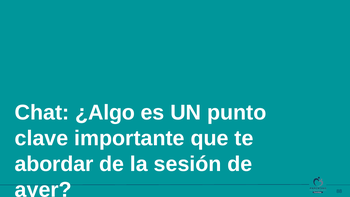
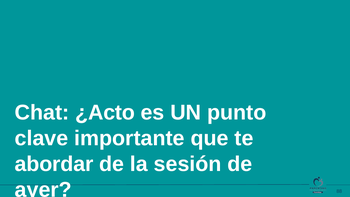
¿Algo: ¿Algo -> ¿Acto (105, 113)
